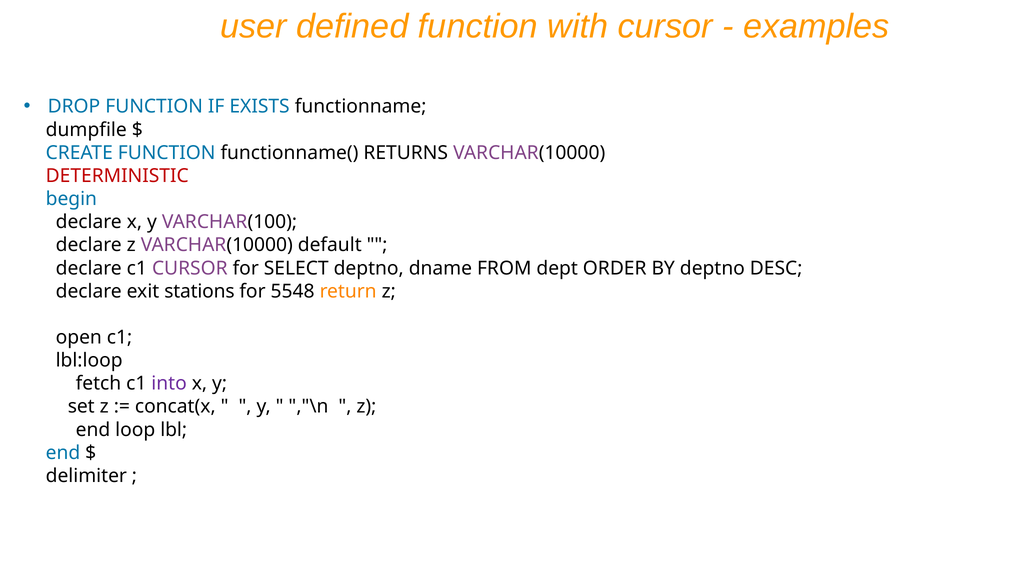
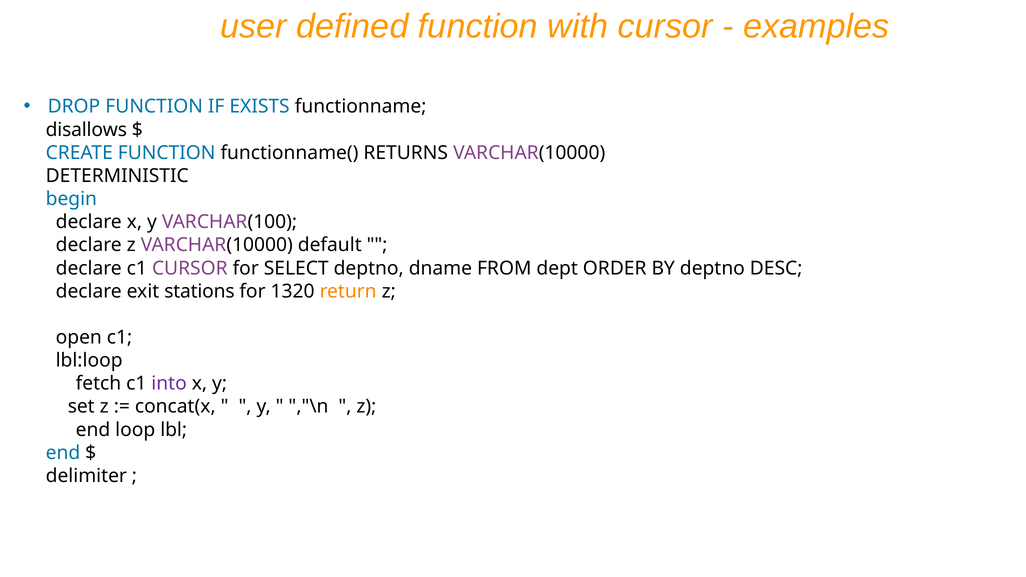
dumpfile: dumpfile -> disallows (86, 130)
DETERMINISTIC colour: red -> black (117, 176)
5548: 5548 -> 1320 (293, 291)
